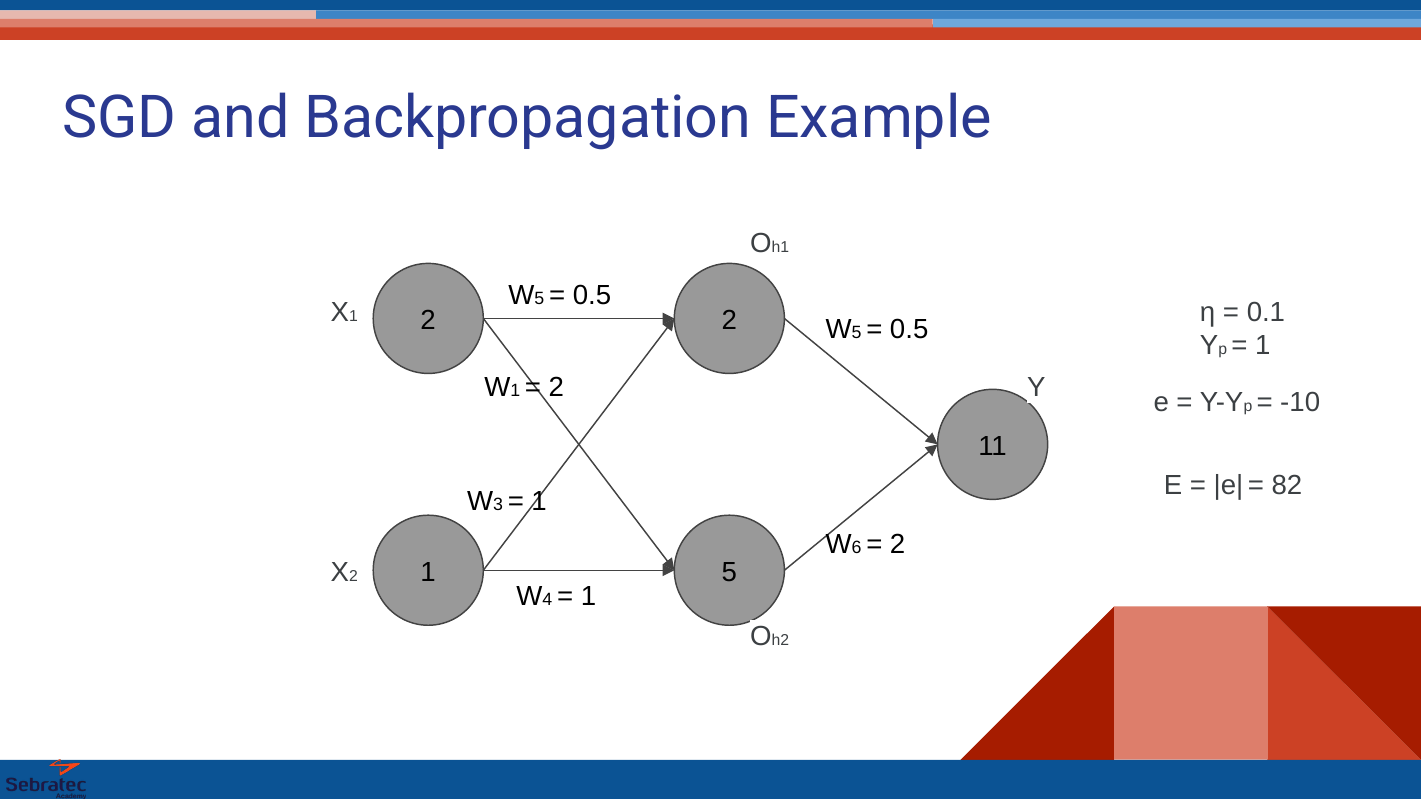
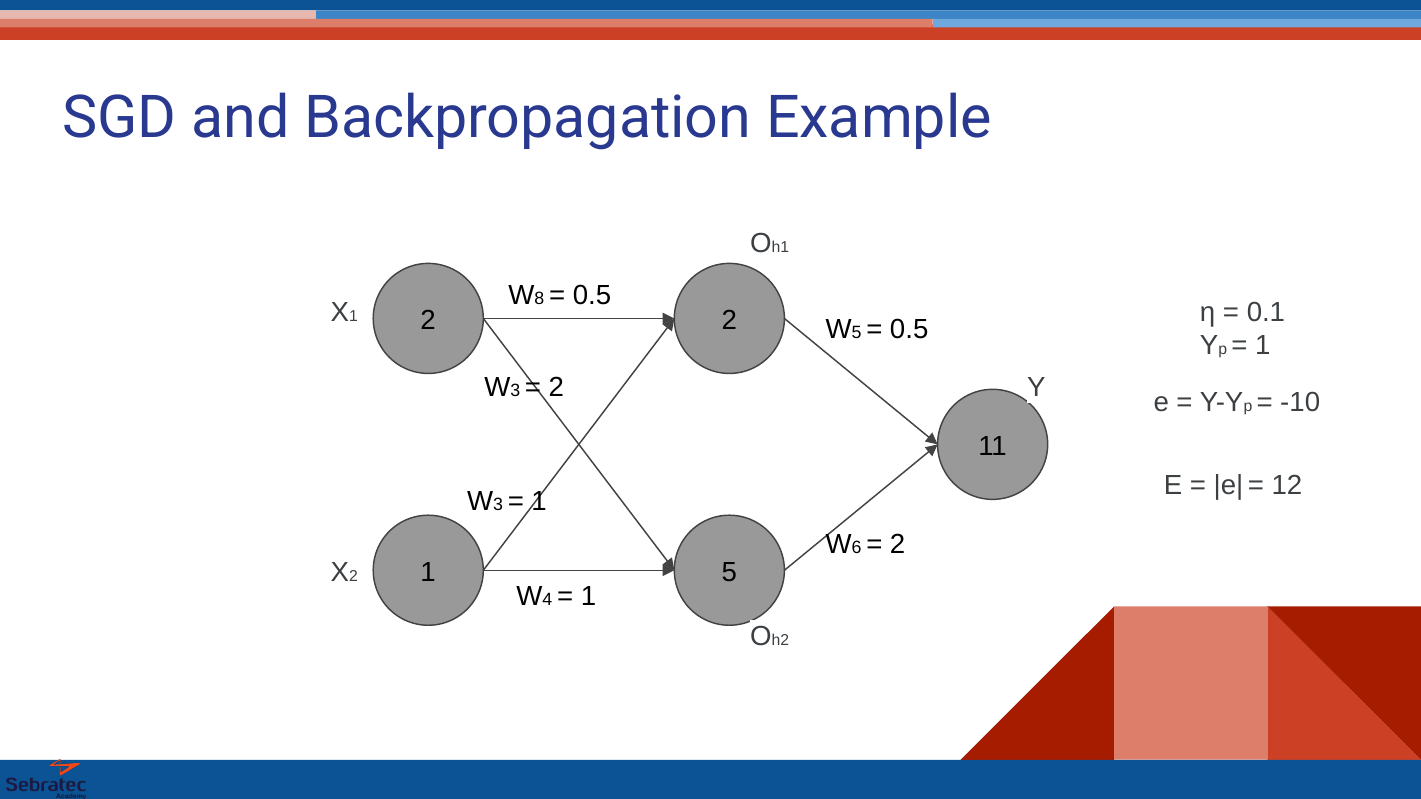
5: 5 -> 8 (539, 299)
1: 1 -> 3 (515, 391)
82: 82 -> 12 (1287, 486)
